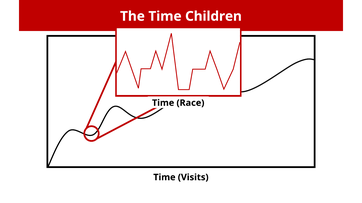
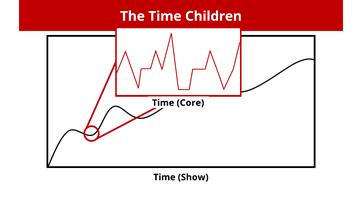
Race: Race -> Core (190, 103)
Visits: Visits -> Show (193, 178)
